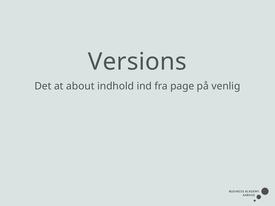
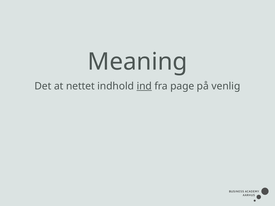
Versions: Versions -> Meaning (137, 62)
about: about -> nettet (80, 86)
ind underline: none -> present (144, 86)
